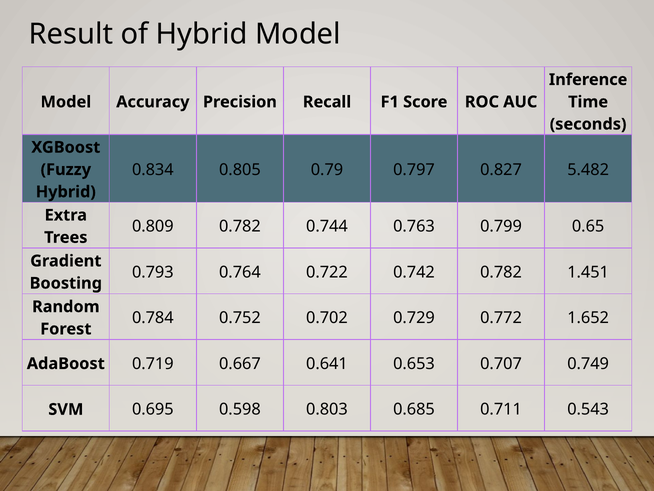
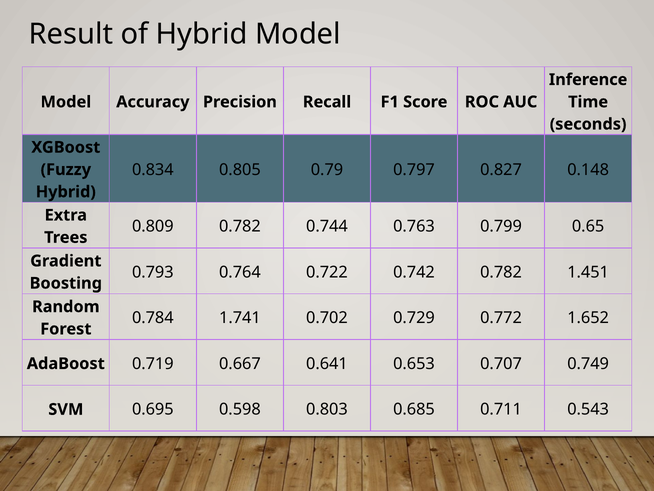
5.482: 5.482 -> 0.148 (588, 169)
0.752: 0.752 -> 1.741 (240, 318)
